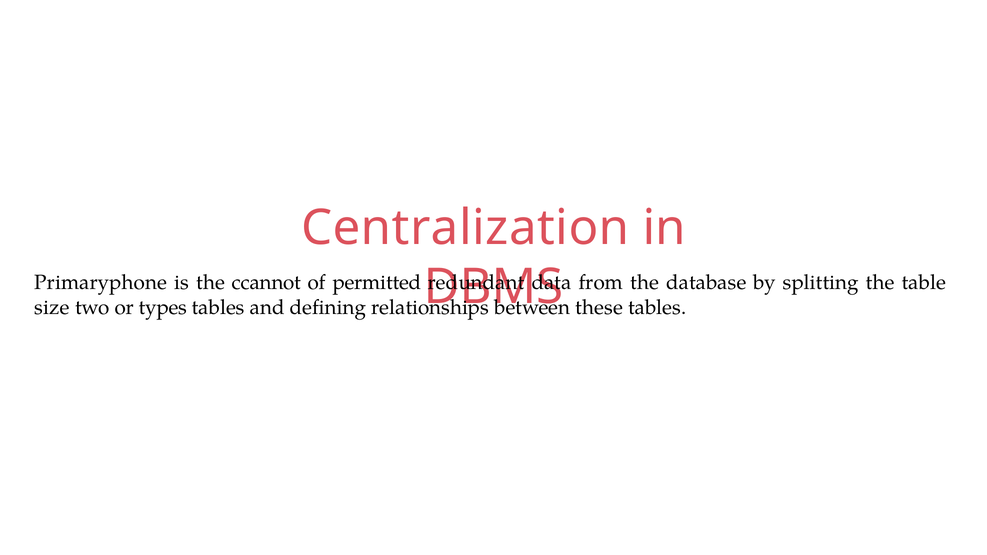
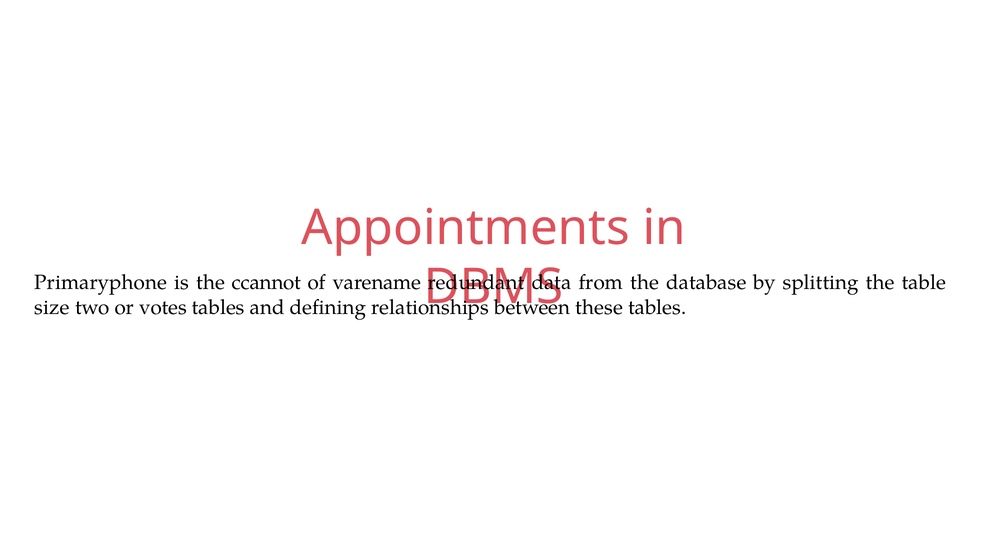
Centralization: Centralization -> Appointments (465, 228)
permitted: permitted -> varename (377, 283)
types: types -> votes (163, 307)
